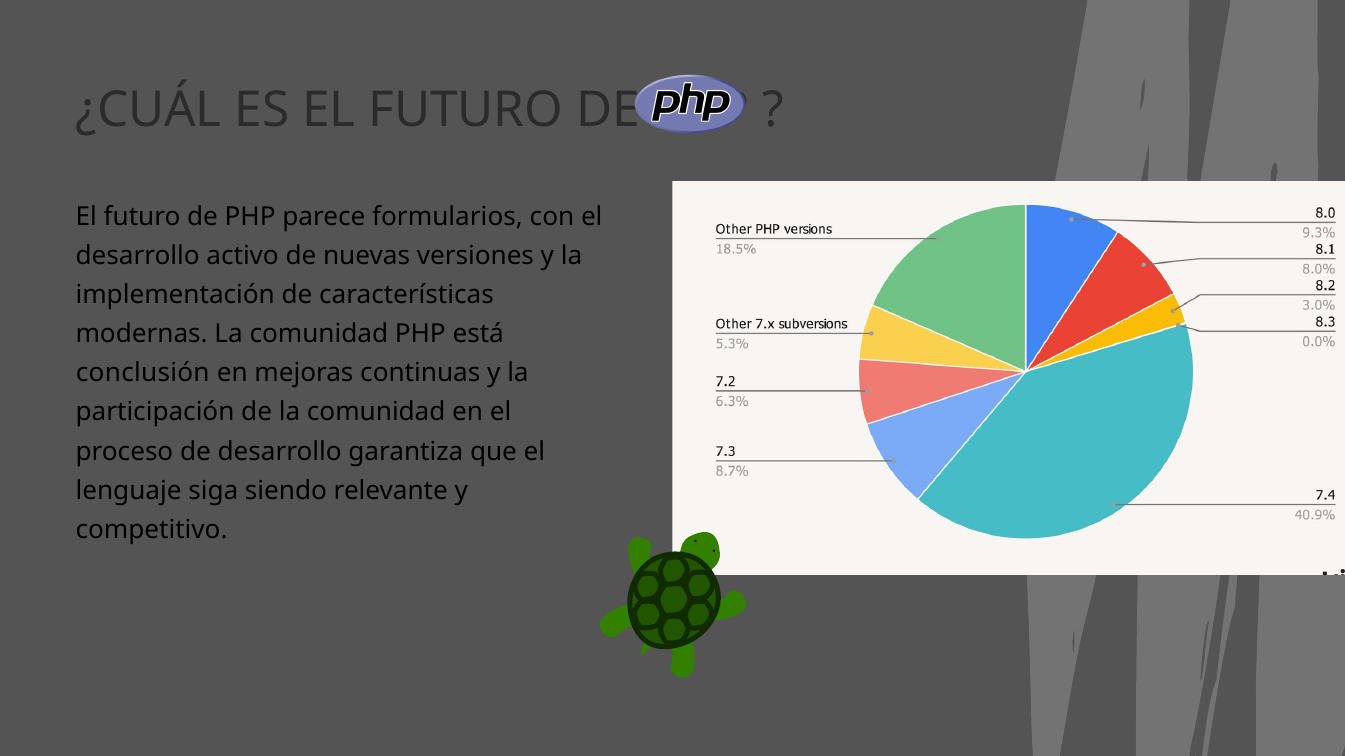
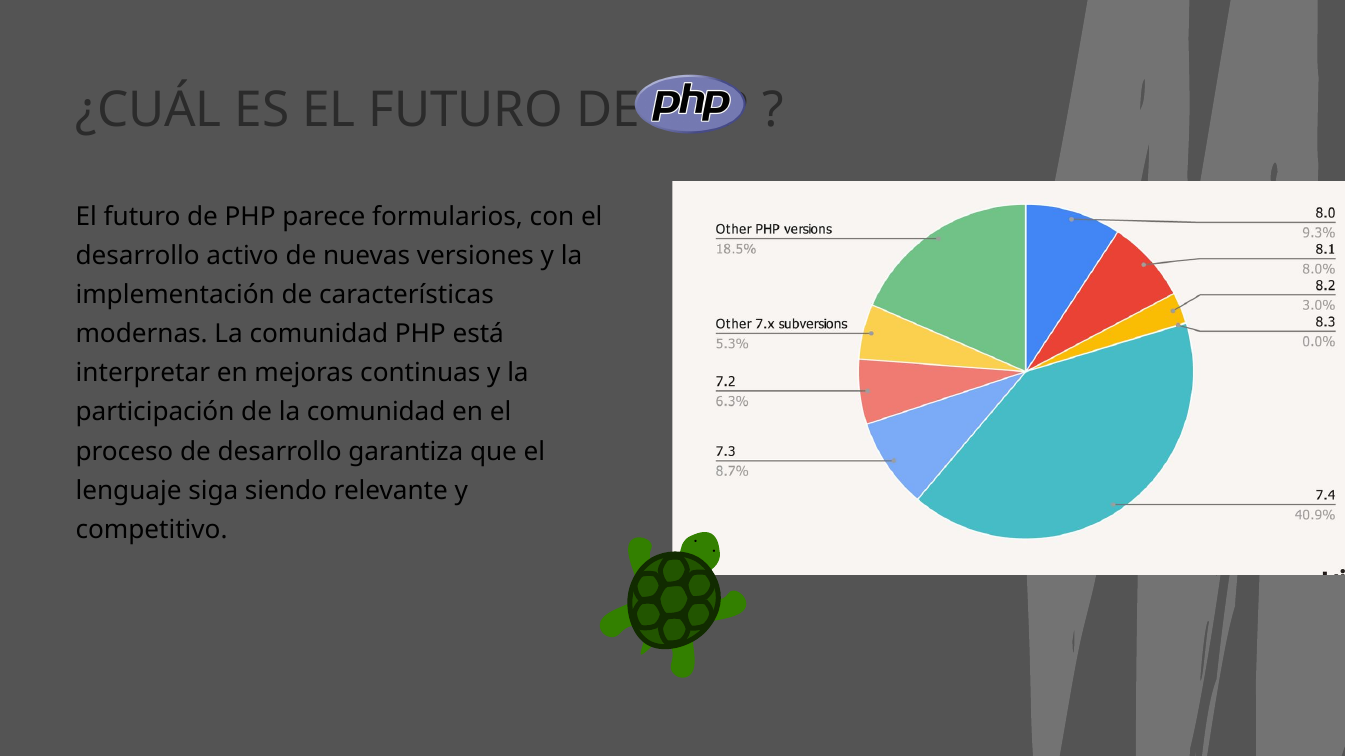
conclusión: conclusión -> interpretar (143, 373)
